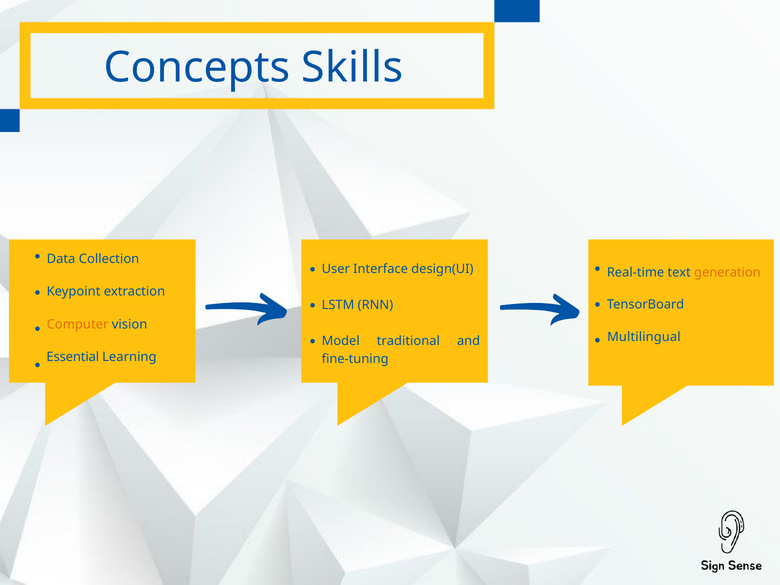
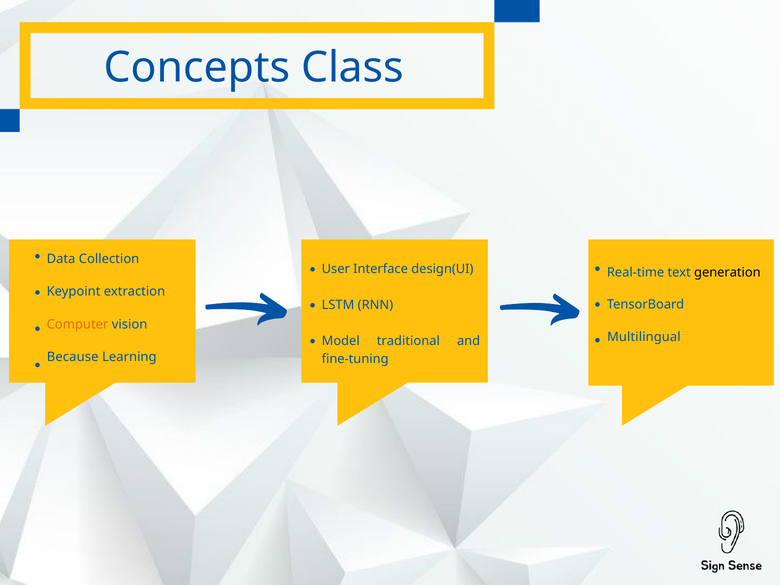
Skills: Skills -> Class (352, 67)
generation colour: orange -> black (727, 272)
Essential: Essential -> Because (73, 357)
